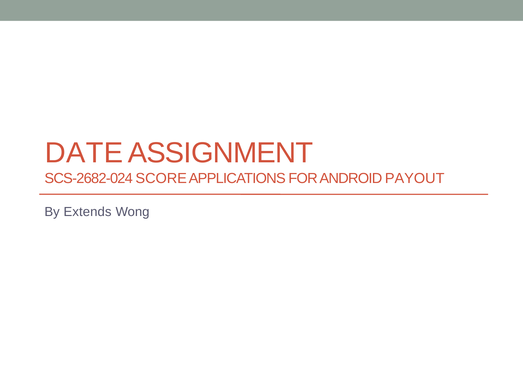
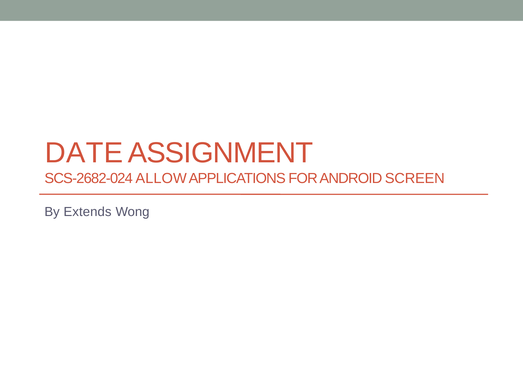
SCORE: SCORE -> ALLOW (161, 178)
PAYOUT: PAYOUT -> SCREEN (415, 178)
